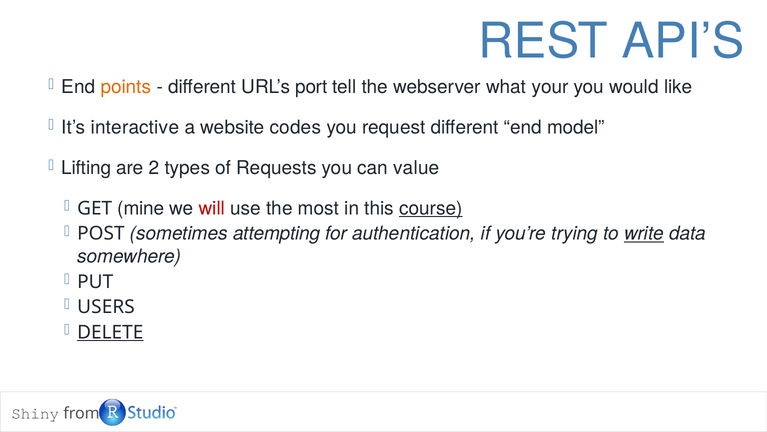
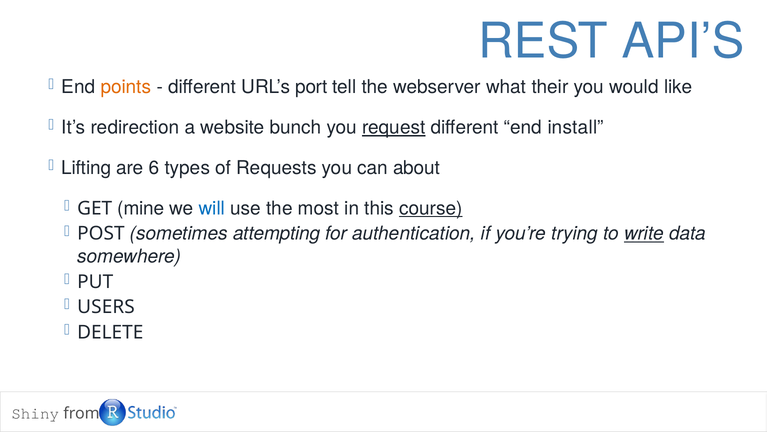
your: your -> their (550, 87)
interactive: interactive -> redirection (135, 127)
codes: codes -> bunch (296, 127)
request underline: none -> present (394, 127)
model: model -> install (576, 127)
2: 2 -> 6 (154, 168)
value: value -> about (416, 168)
will colour: red -> blue (212, 208)
DELETE underline: present -> none (110, 332)
